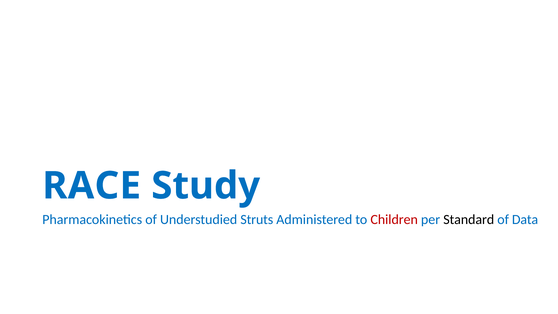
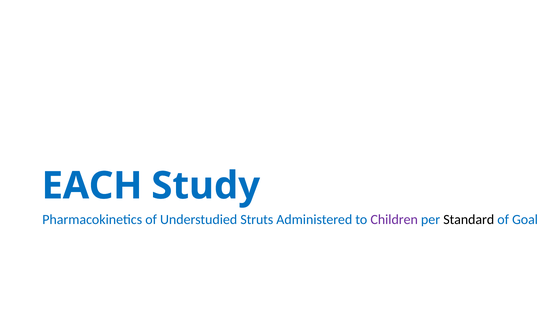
RACE: RACE -> EACH (92, 186)
Children colour: red -> purple (394, 220)
Data: Data -> Goal (525, 220)
